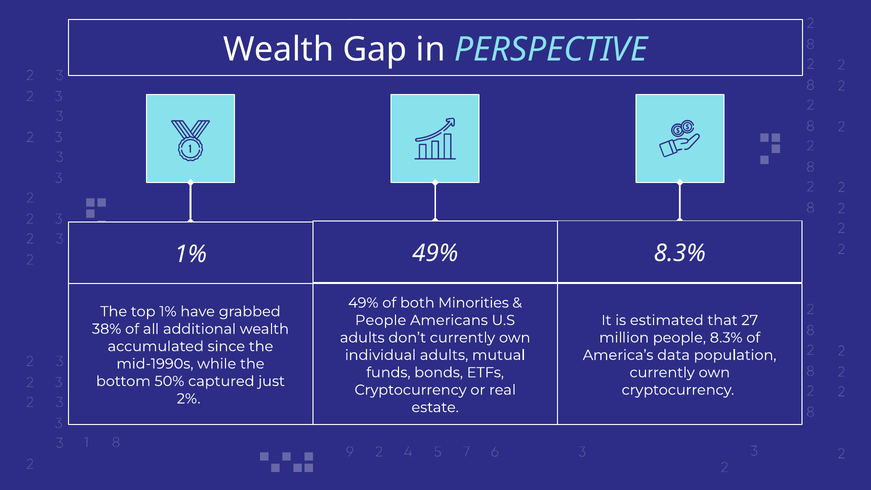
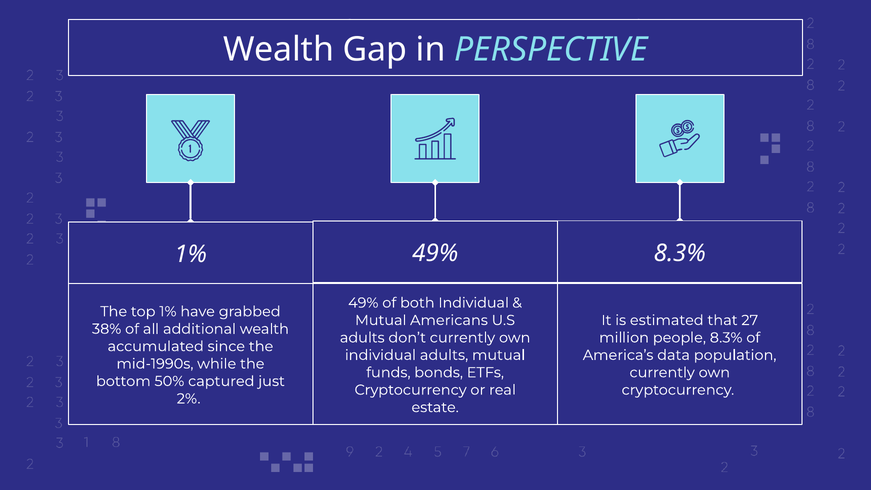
both Minorities: Minorities -> Individual (474, 303)
People: People -> Mutual (381, 320)
